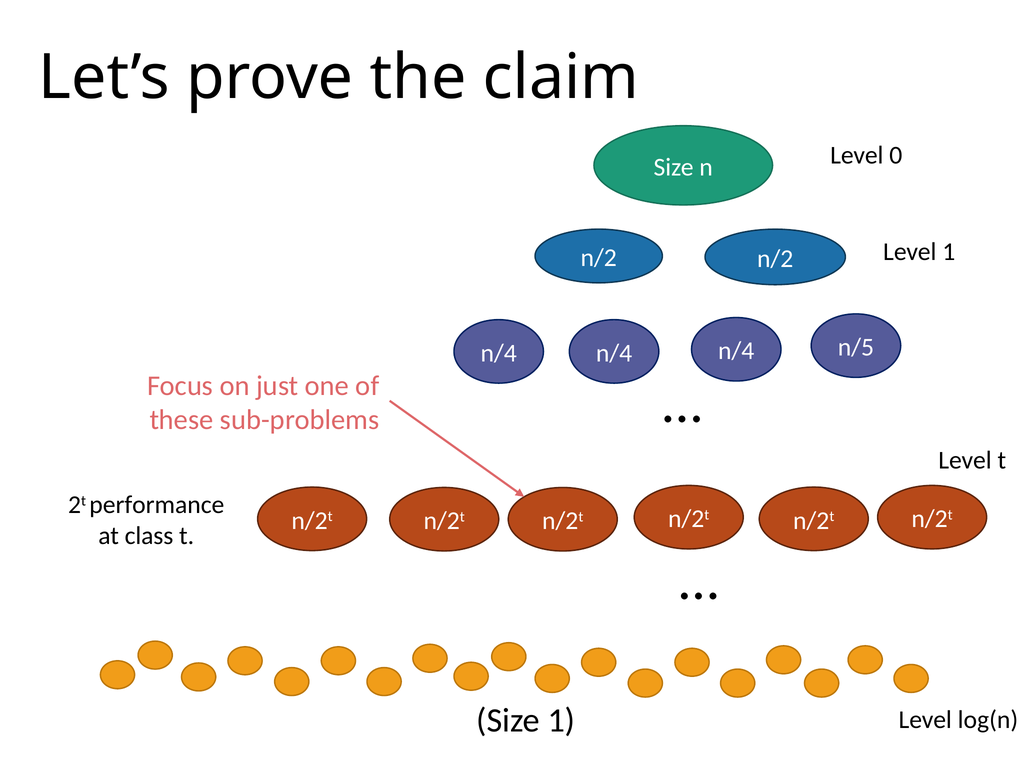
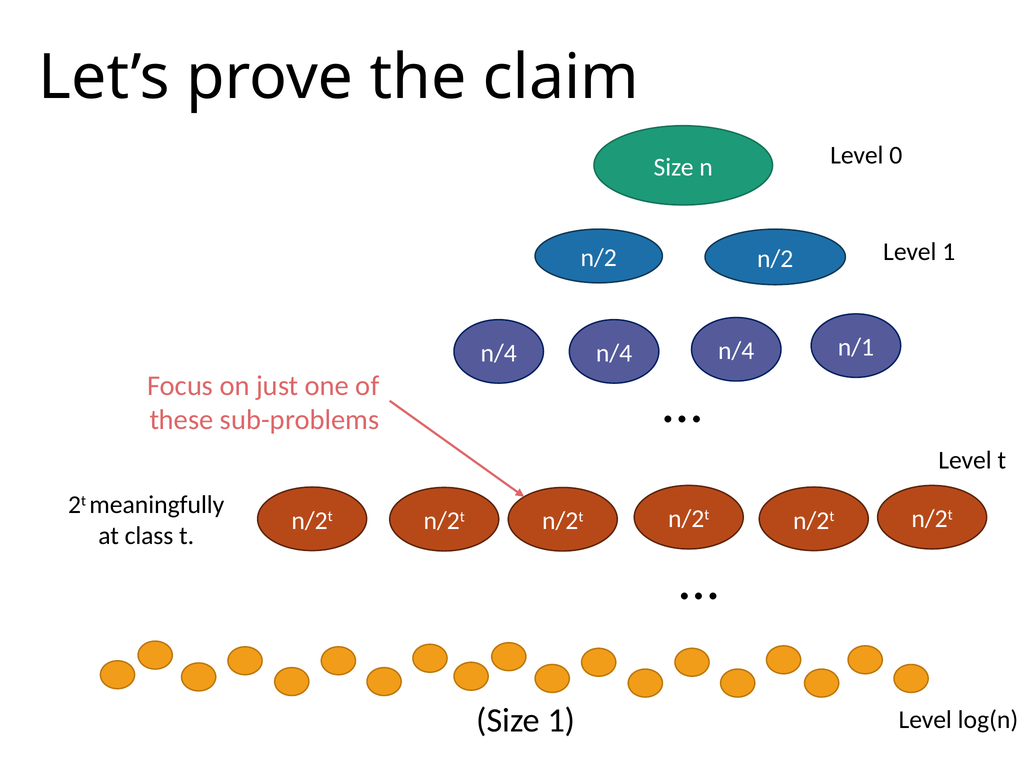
n/5: n/5 -> n/1 (856, 347)
performance: performance -> meaningfully (157, 505)
